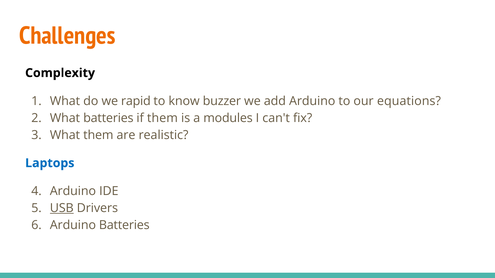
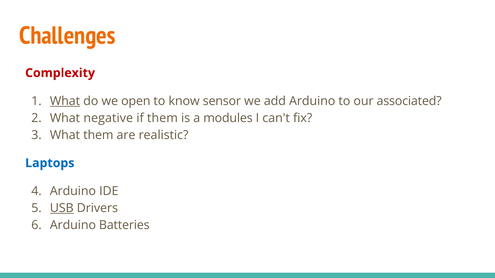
Complexity colour: black -> red (60, 73)
What underline: none -> present (65, 101)
rapid: rapid -> open (136, 101)
buzzer: buzzer -> sensor (222, 101)
equations: equations -> associated (409, 101)
What batteries: batteries -> negative (108, 118)
